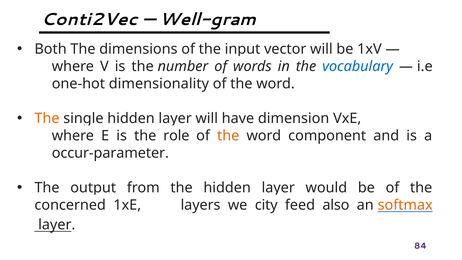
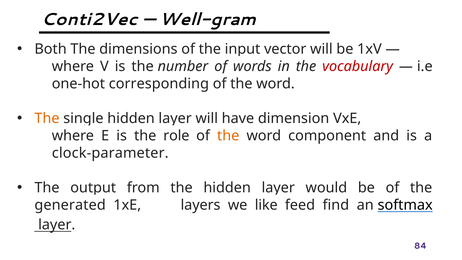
vocabulary colour: blue -> red (358, 67)
dimensionality: dimensionality -> corresponding (159, 84)
occur-parameter: occur-parameter -> clock-parameter (110, 153)
concerned: concerned -> generated (70, 205)
city: city -> like (266, 205)
also: also -> find (336, 205)
softmax colour: orange -> black (405, 205)
